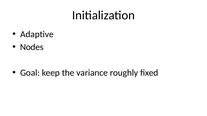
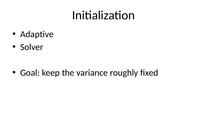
Nodes: Nodes -> Solver (32, 47)
